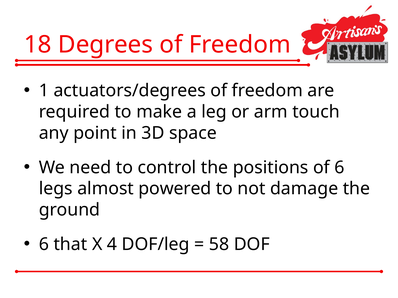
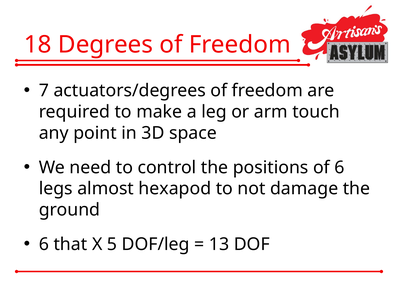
1: 1 -> 7 (44, 91)
powered: powered -> hexapod (175, 189)
4: 4 -> 5 (112, 245)
58: 58 -> 13 (219, 245)
